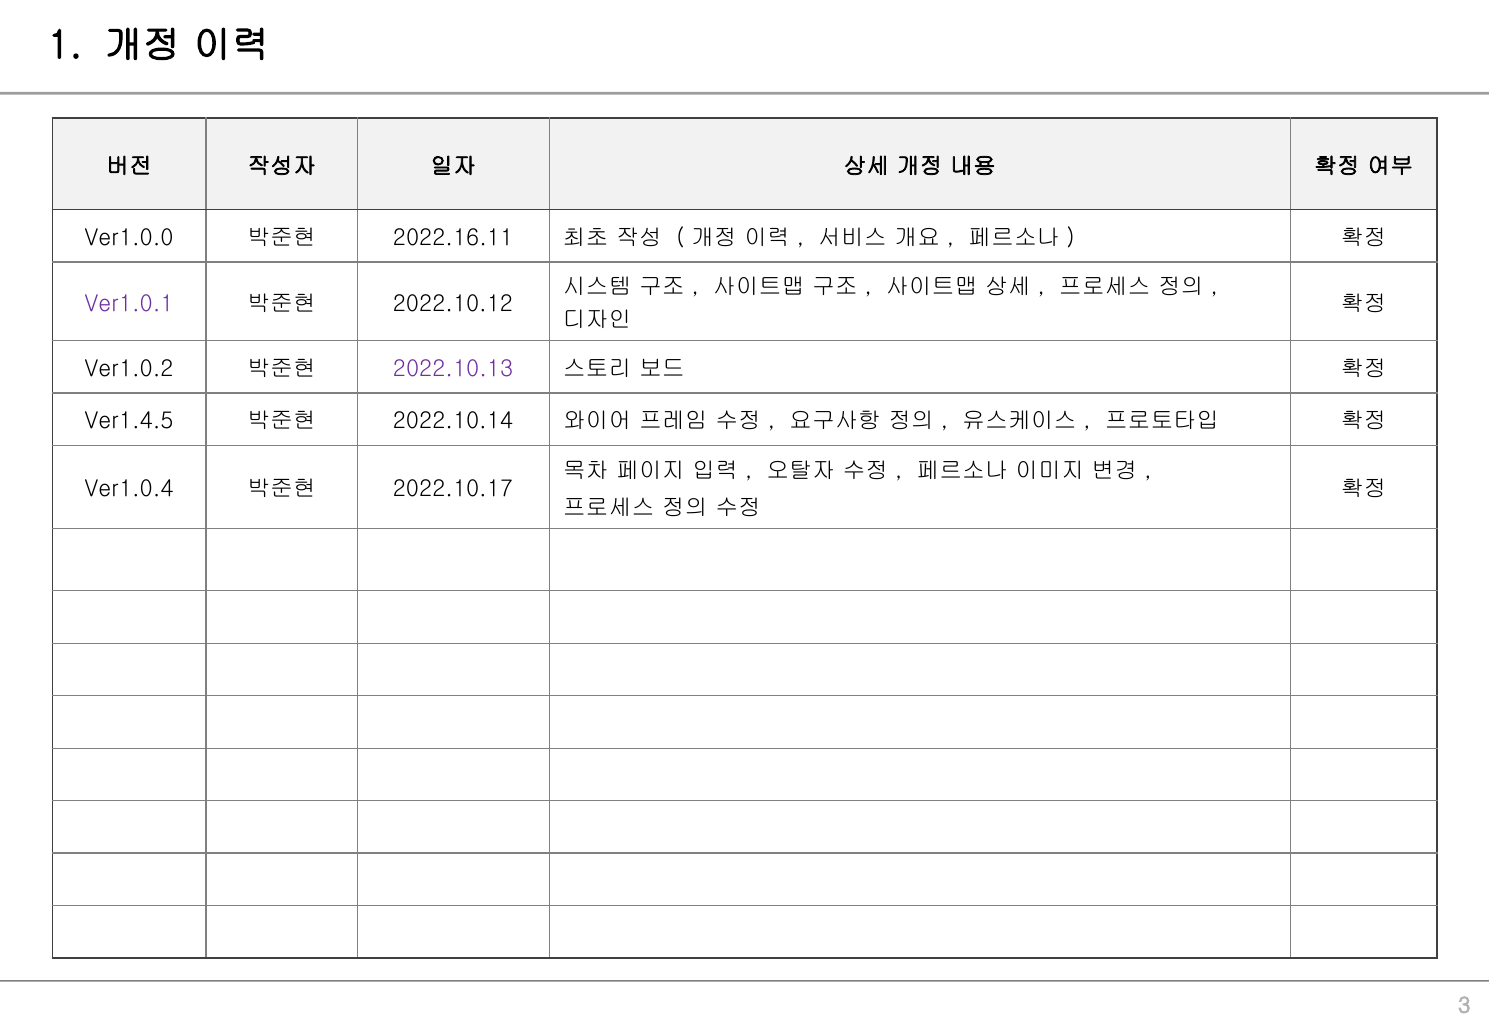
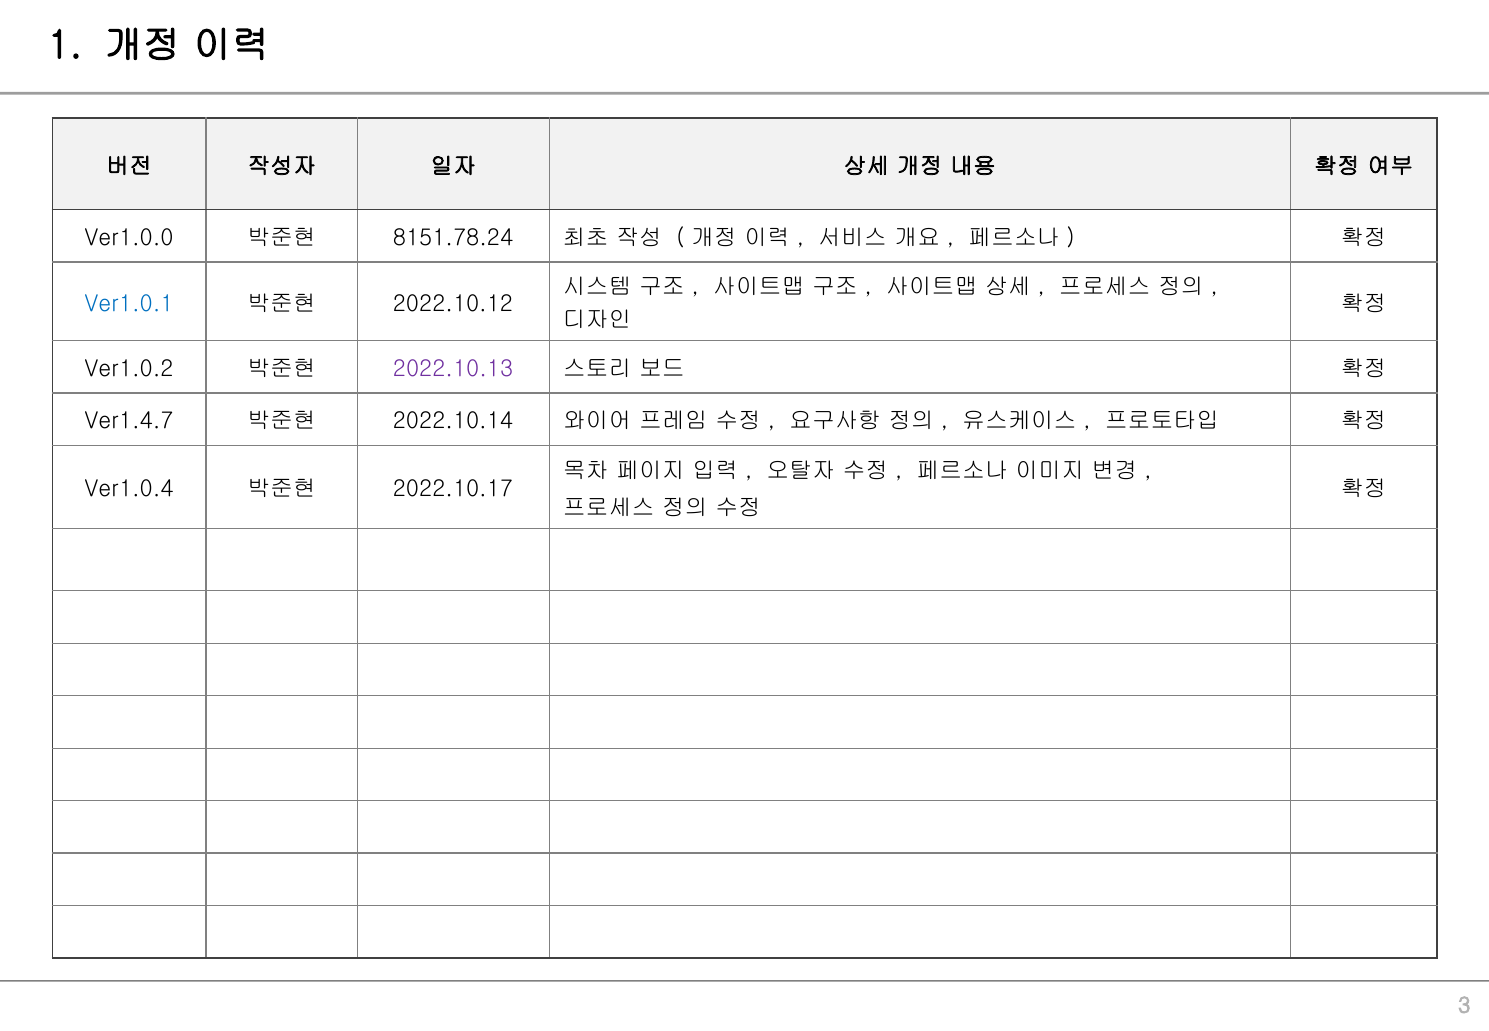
2022.16.11: 2022.16.11 -> 8151.78.24 (453, 238)
Ver1.0.1 colour: purple -> blue (129, 303)
Ver1.4.5: Ver1.4.5 -> Ver1.4.7 (129, 421)
